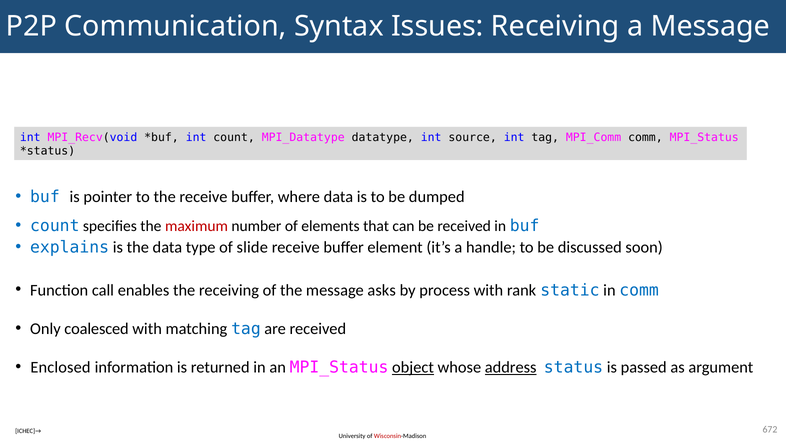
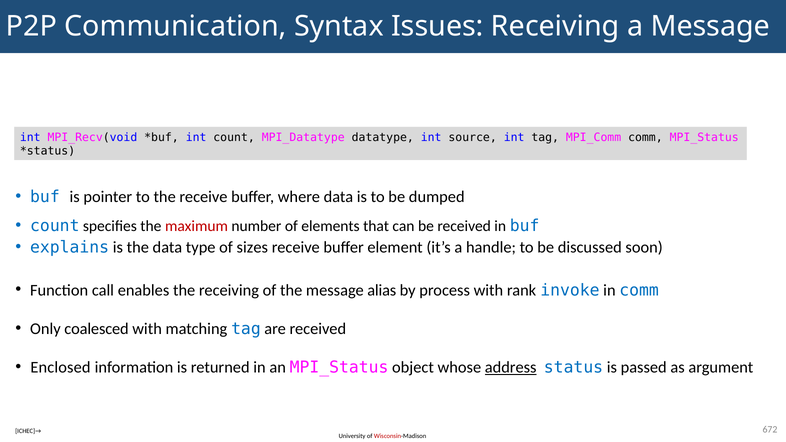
slide: slide -> sizes (252, 247)
asks: asks -> alias (382, 290)
static: static -> invoke (570, 290)
object underline: present -> none (413, 367)
